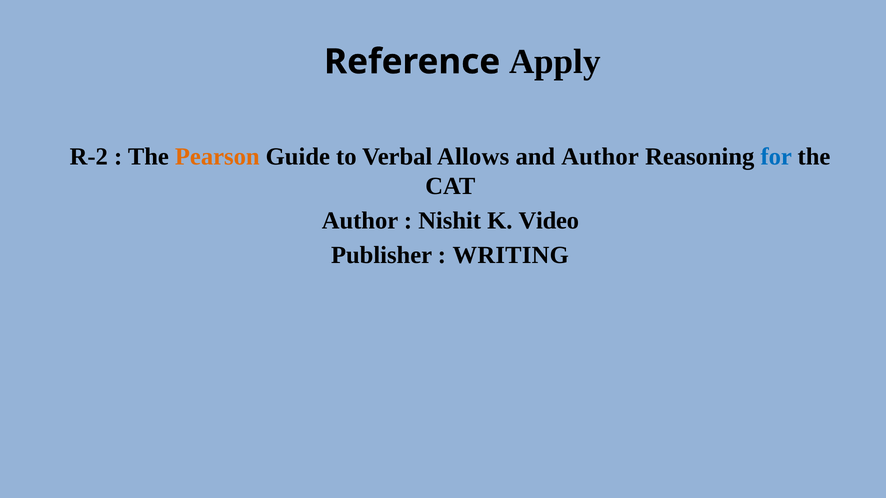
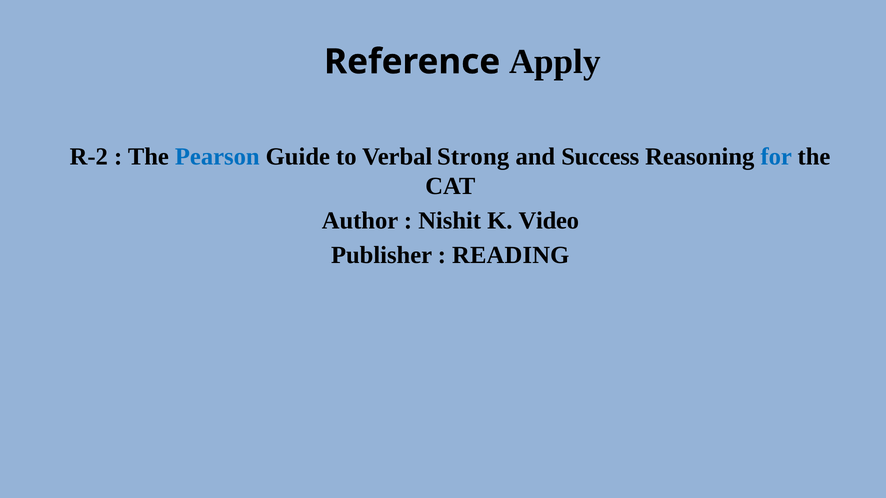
Pearson colour: orange -> blue (217, 157)
Allows: Allows -> Strong (473, 157)
and Author: Author -> Success (600, 157)
WRITING: WRITING -> READING (511, 255)
